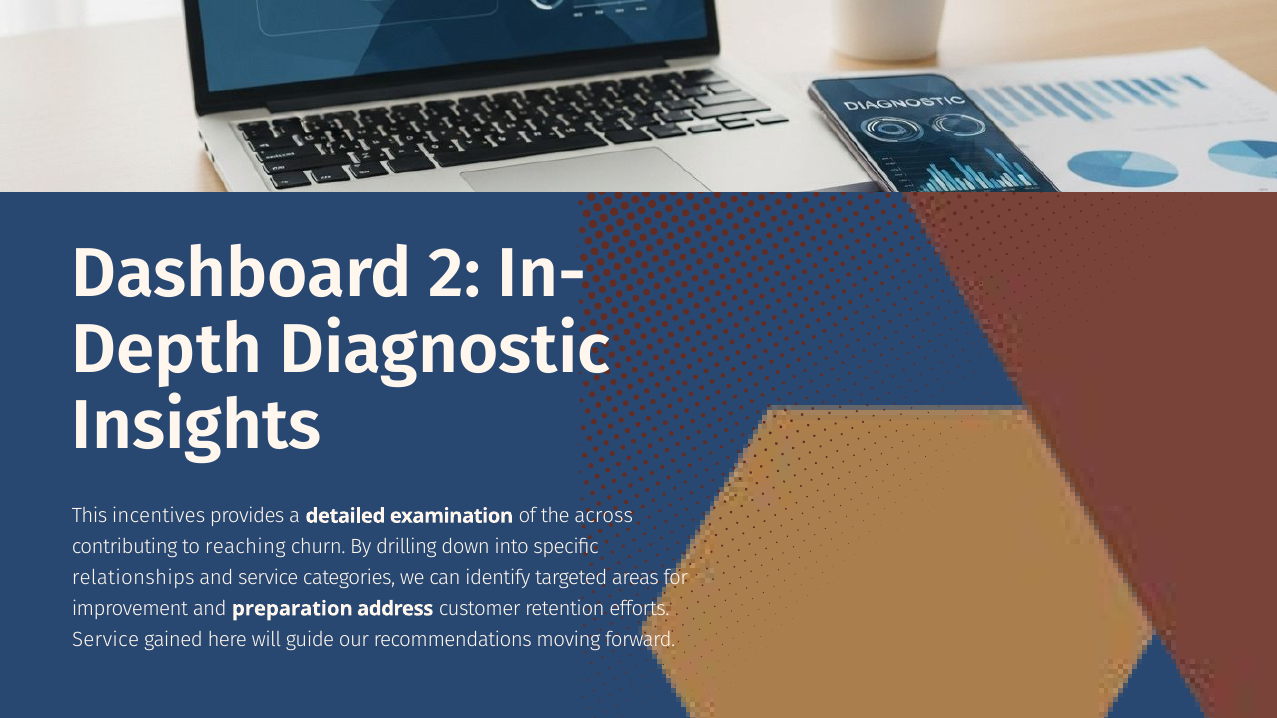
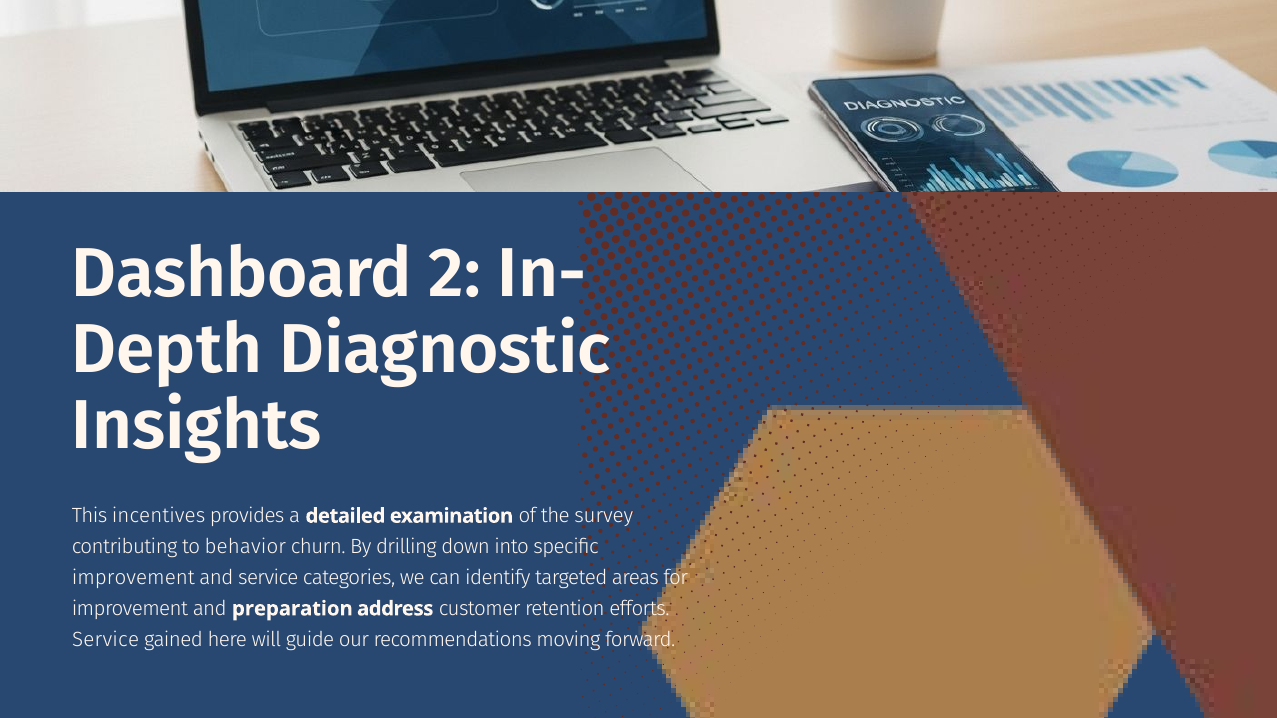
across: across -> survey (604, 516)
reaching: reaching -> behavior (245, 547)
relationships: relationships -> improvement (133, 578)
